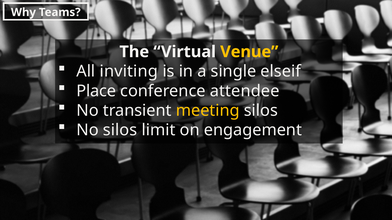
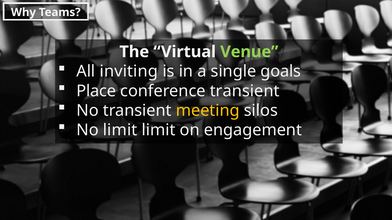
Venue colour: yellow -> light green (249, 52)
elseif: elseif -> goals (281, 71)
conference attendee: attendee -> transient (245, 91)
No silos: silos -> limit (120, 130)
